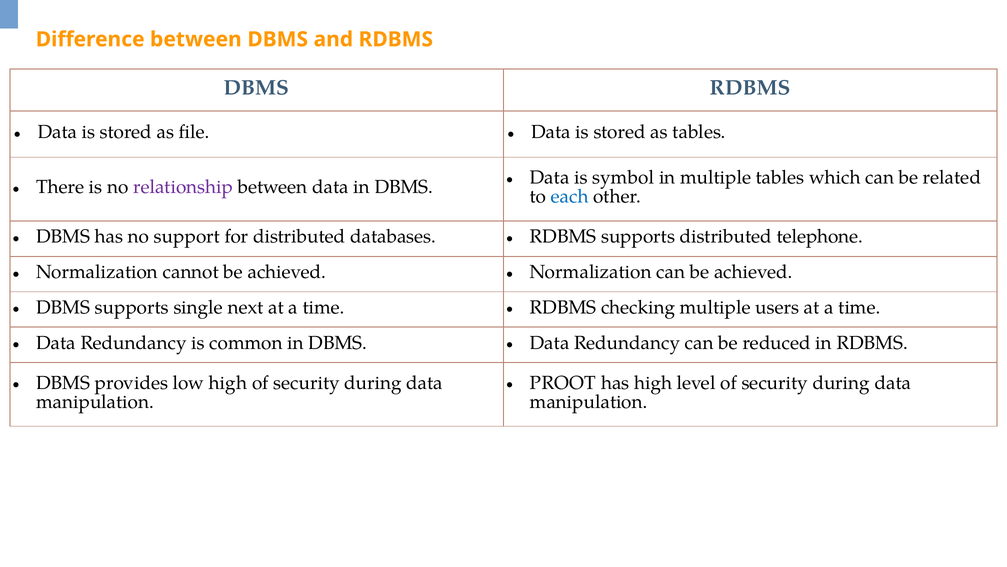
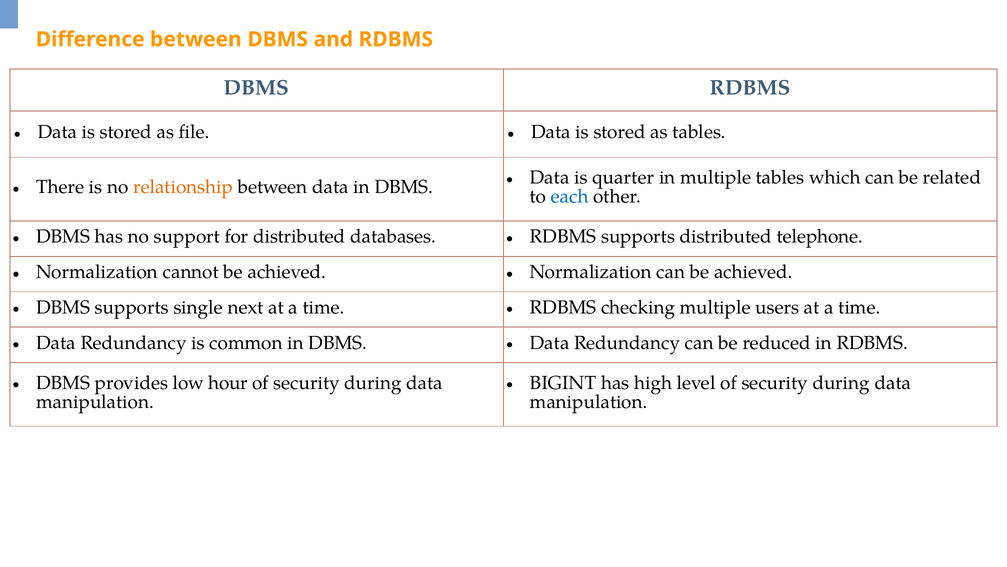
symbol: symbol -> quarter (623, 177)
relationship colour: purple -> orange (183, 187)
low high: high -> hour (228, 382)
PROOT: PROOT -> BIGINT (563, 382)
